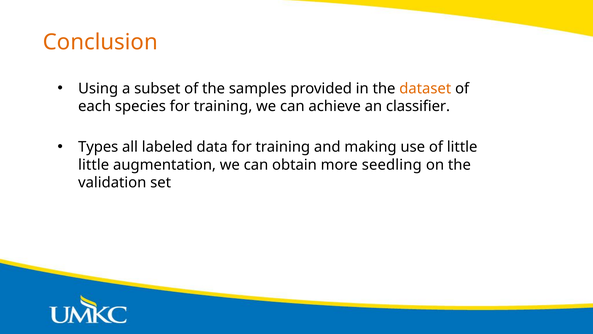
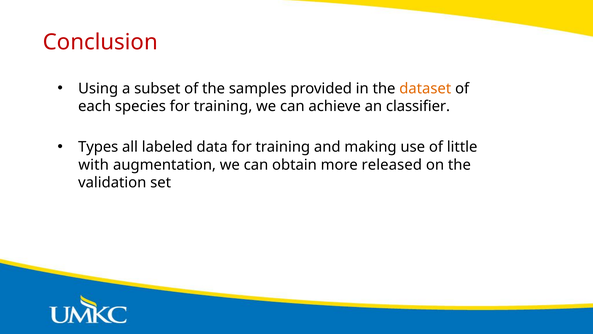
Conclusion colour: orange -> red (100, 42)
little: little -> with (94, 165)
seedling: seedling -> released (392, 165)
